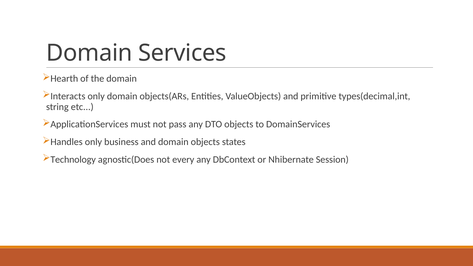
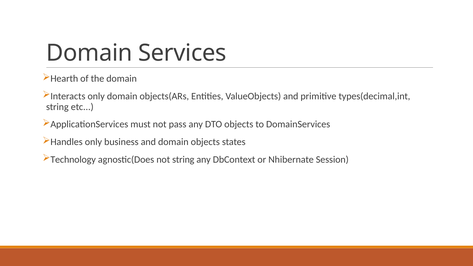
not every: every -> string (183, 159)
